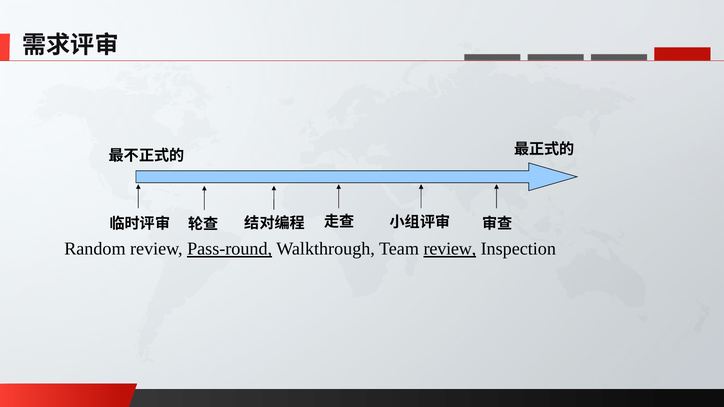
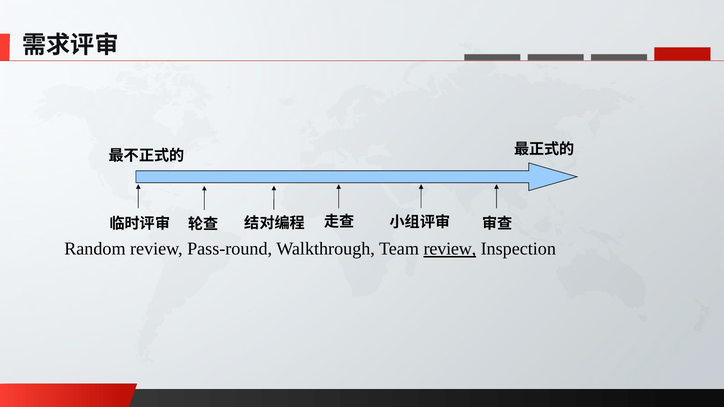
Pass-round underline: present -> none (230, 249)
